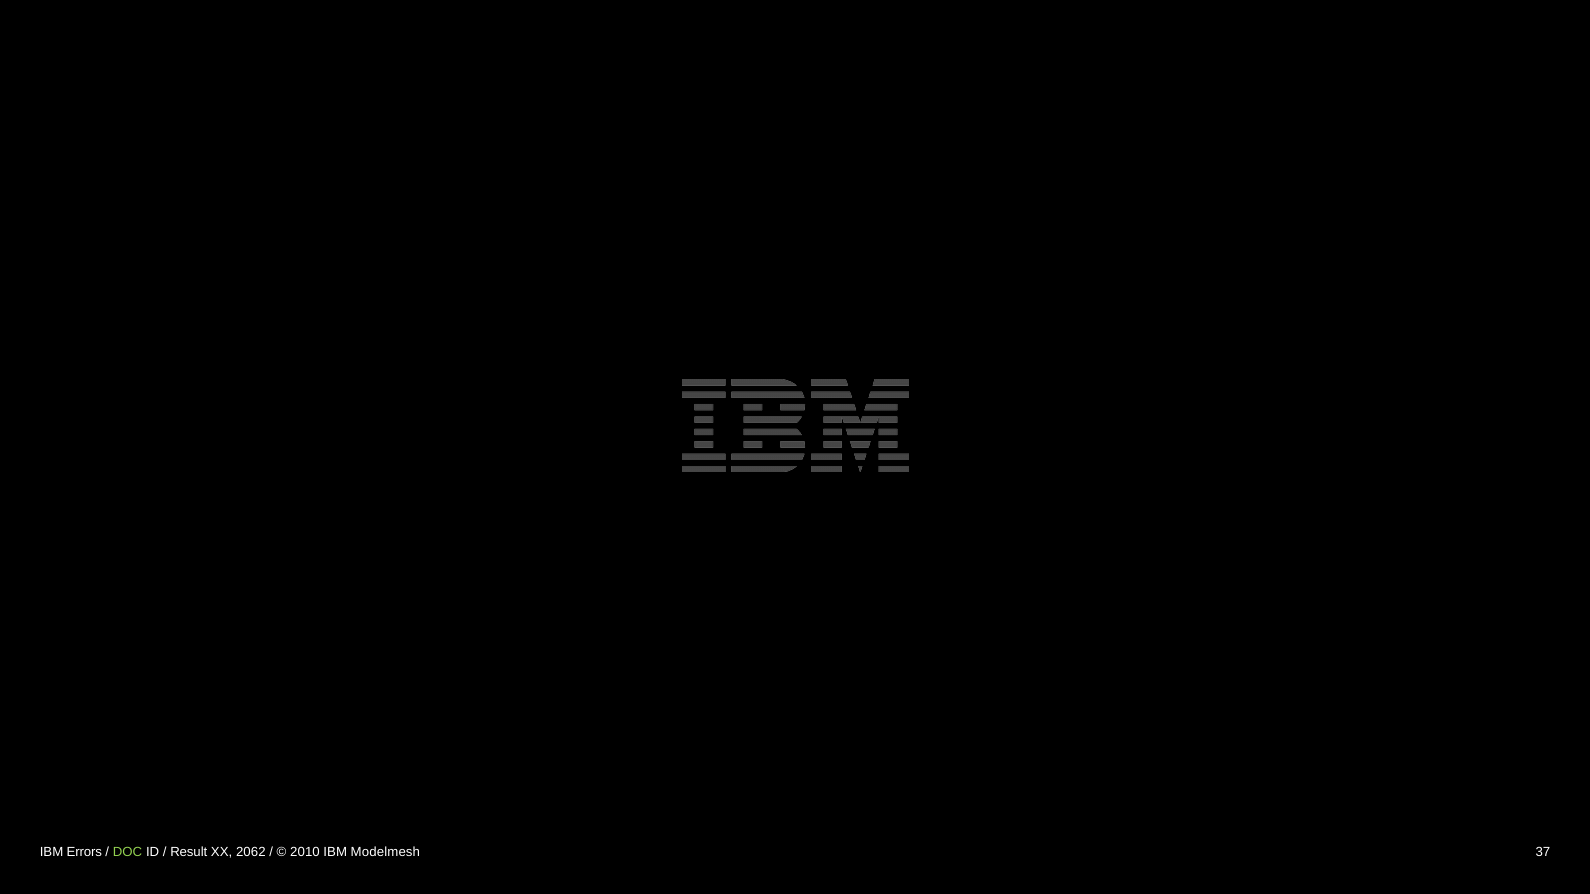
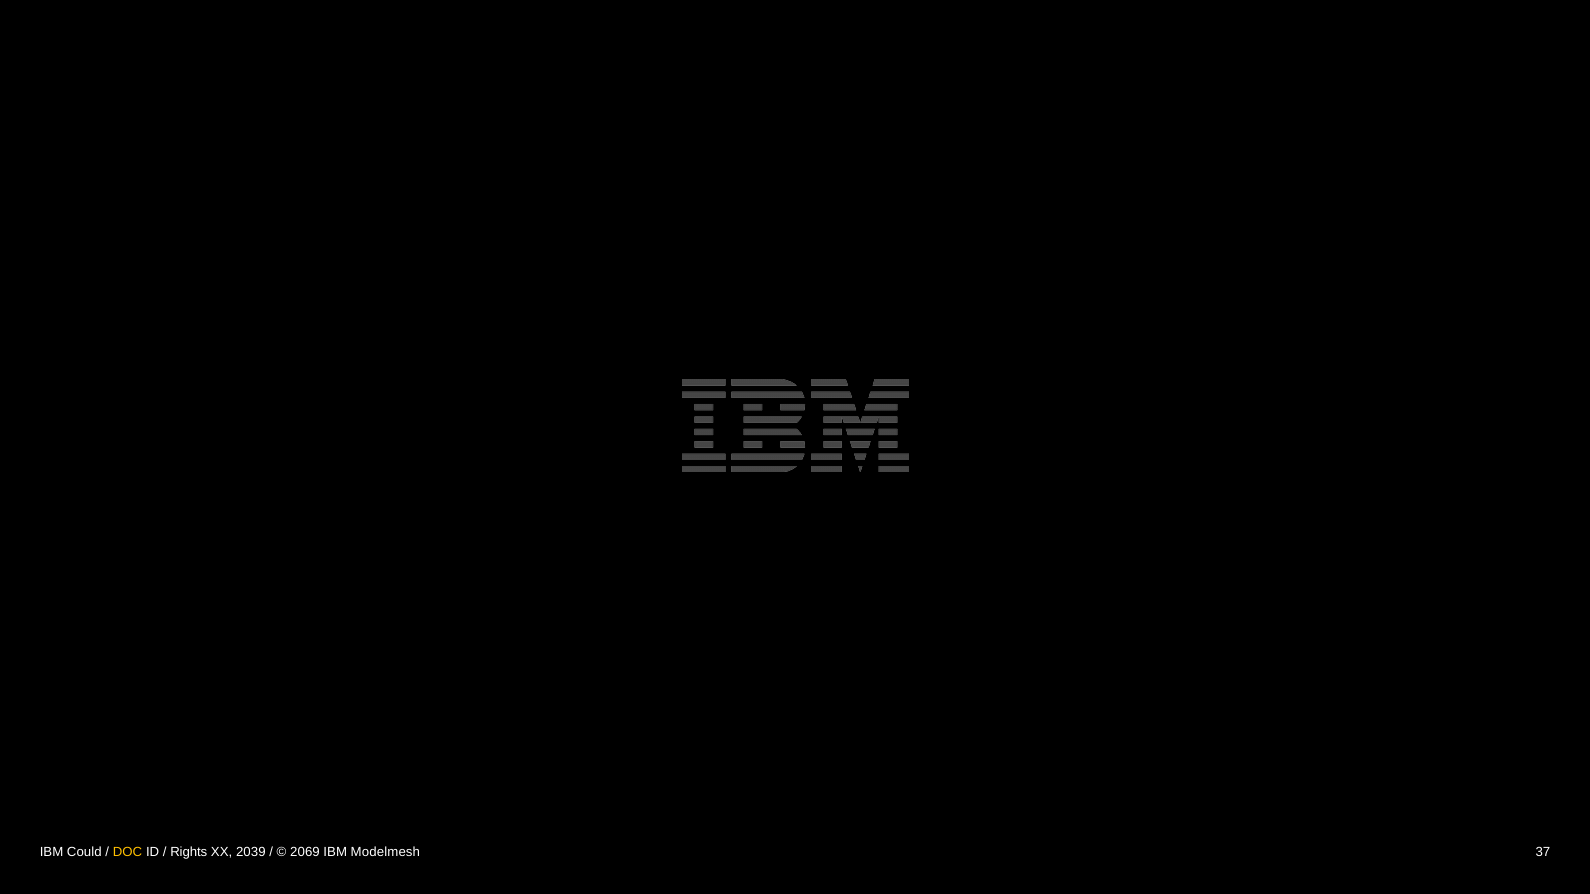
Errors: Errors -> Could (84, 852)
DOC colour: light green -> yellow (128, 852)
Result: Result -> Rights (189, 852)
2062: 2062 -> 2039 (251, 852)
2010: 2010 -> 2069 (305, 852)
